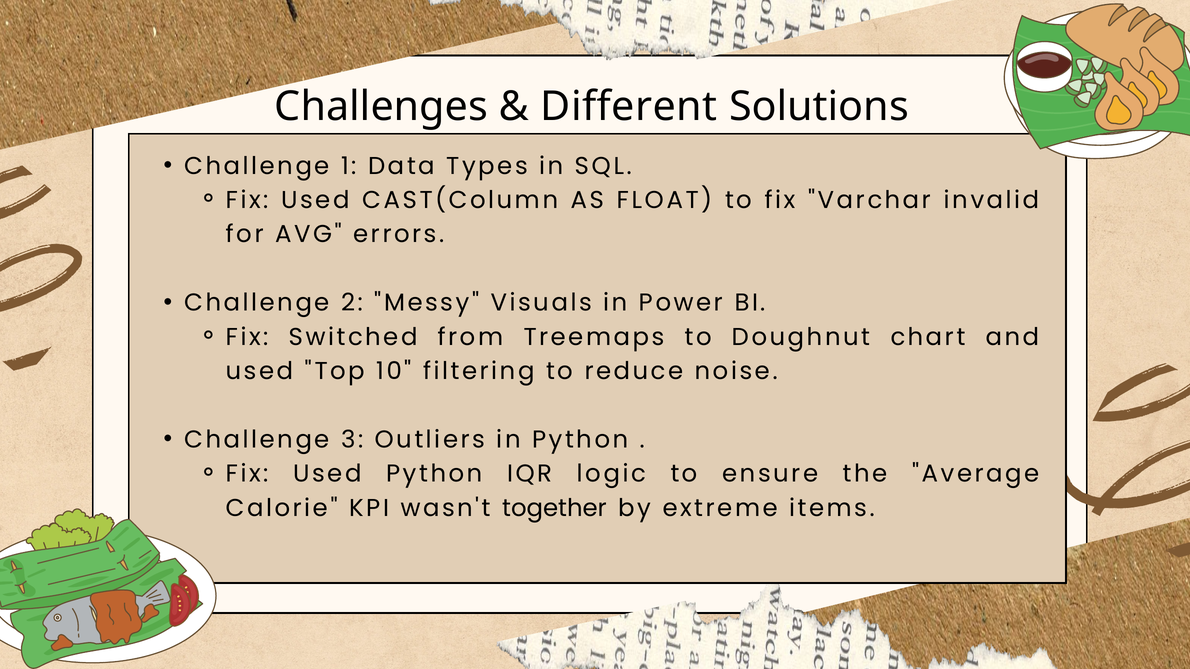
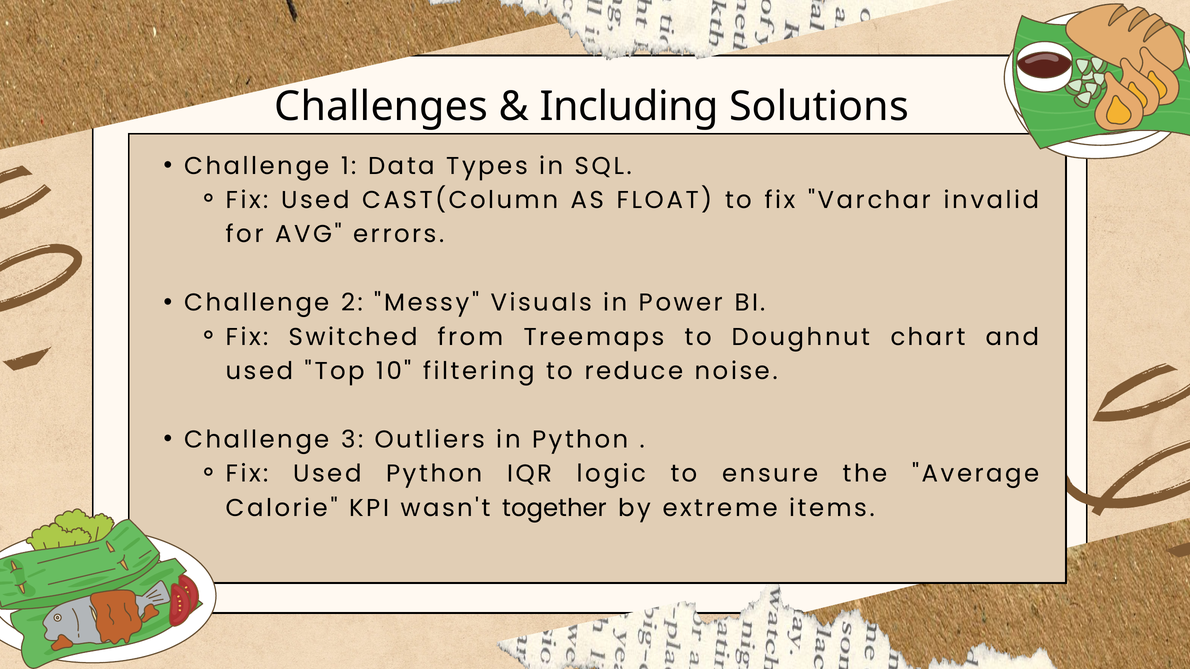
Different: Different -> Including (629, 107)
